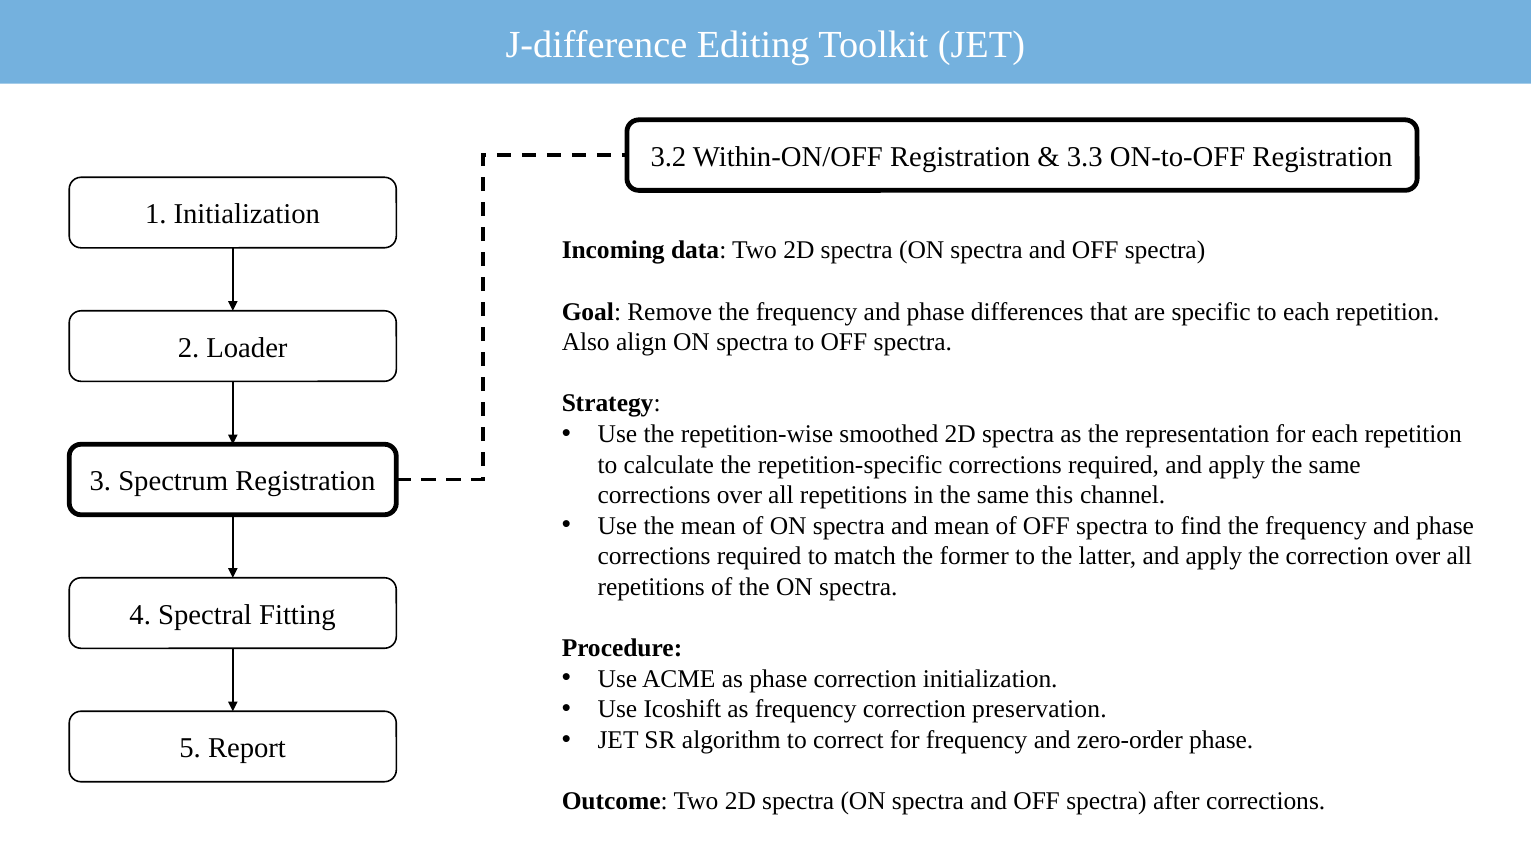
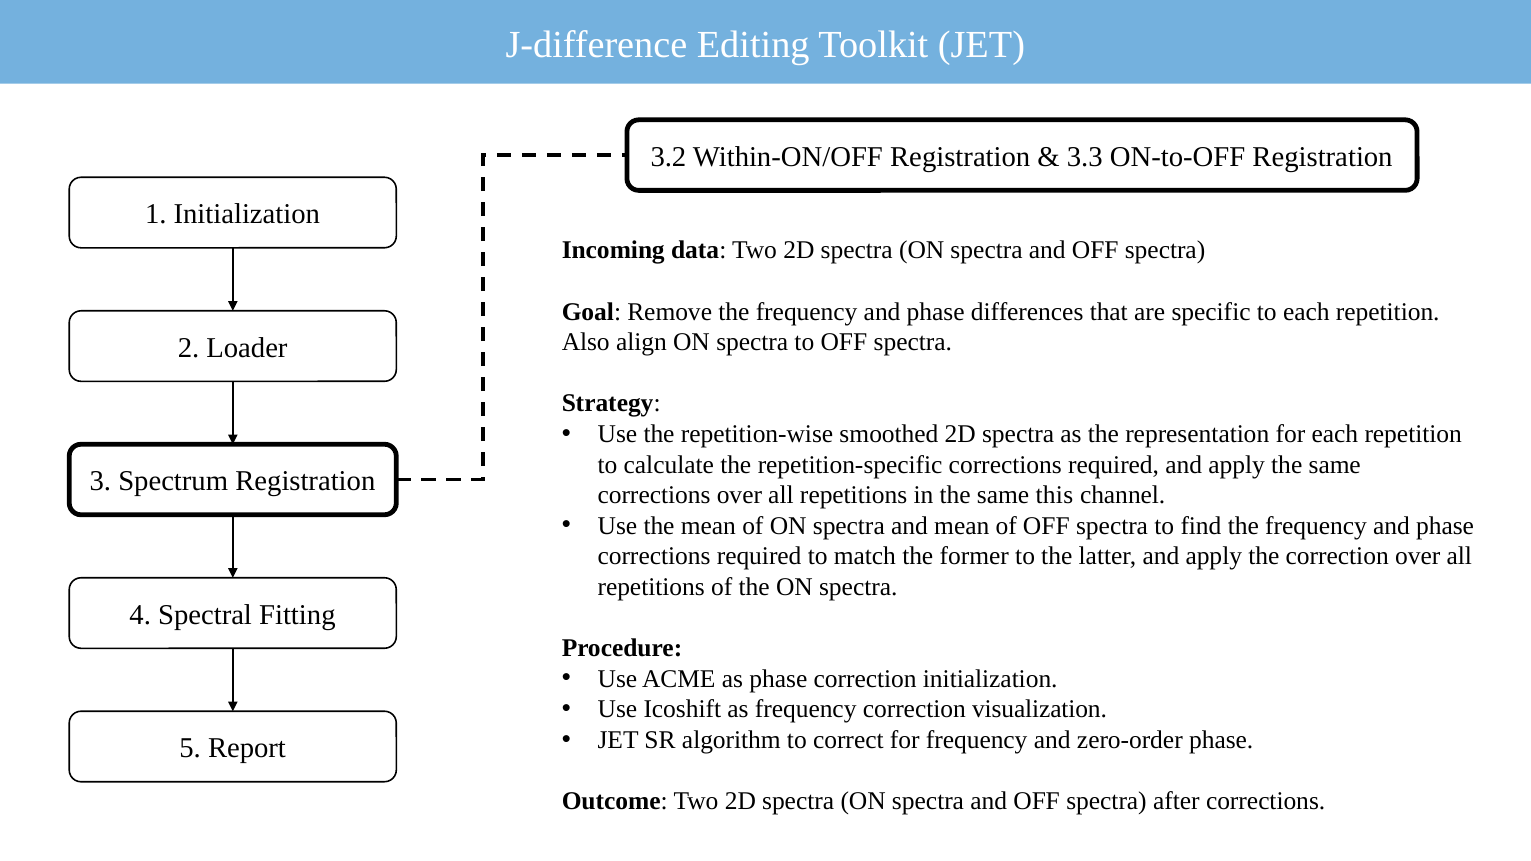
preservation: preservation -> visualization (1040, 710)
